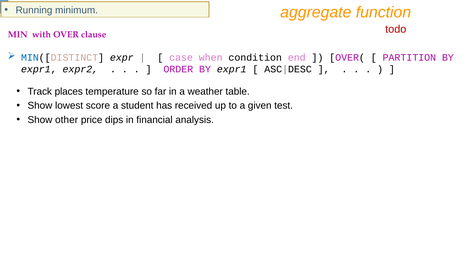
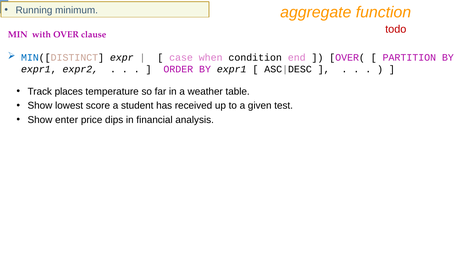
other: other -> enter (67, 120)
